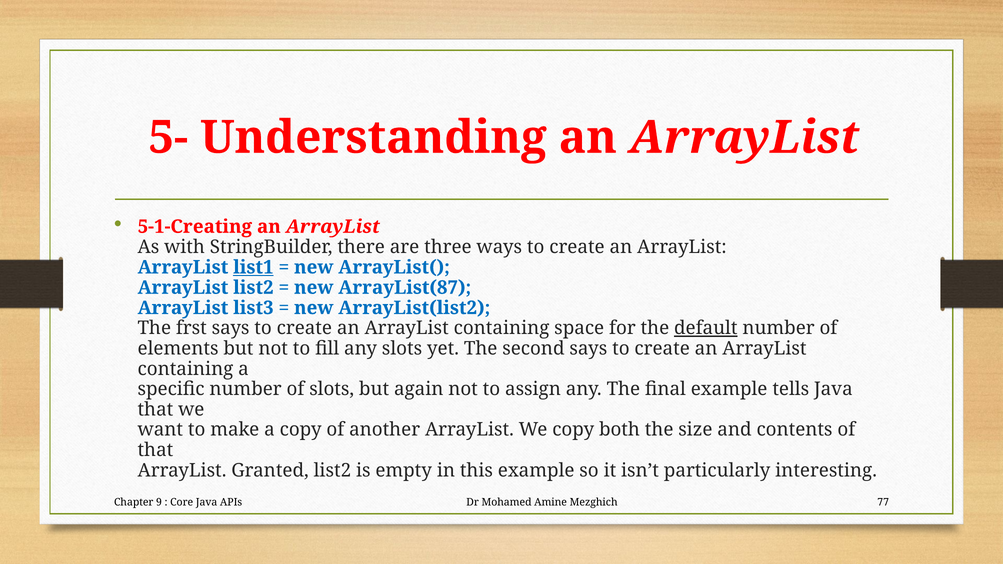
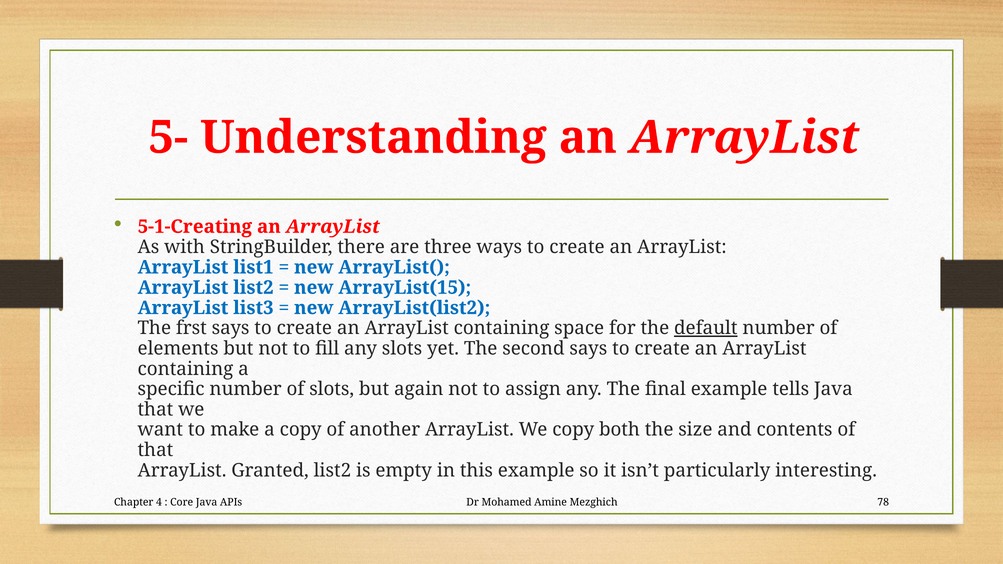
list1 underline: present -> none (253, 267)
ArrayList(87: ArrayList(87 -> ArrayList(15 (405, 288)
9: 9 -> 4 (159, 502)
77: 77 -> 78 (883, 502)
